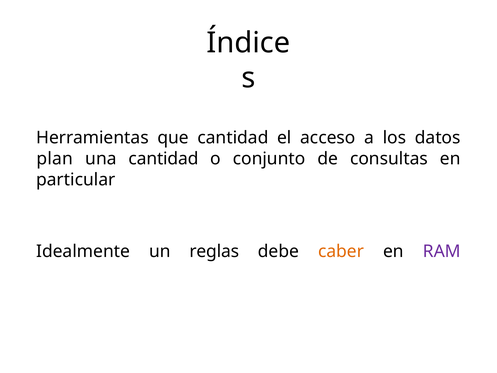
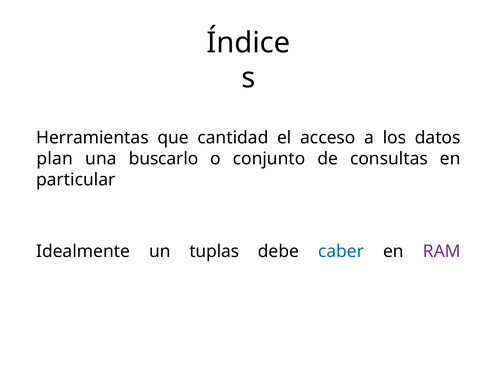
una cantidad: cantidad -> buscarlo (164, 159)
reglas: reglas -> tuplas (214, 251)
caber colour: orange -> blue (341, 251)
